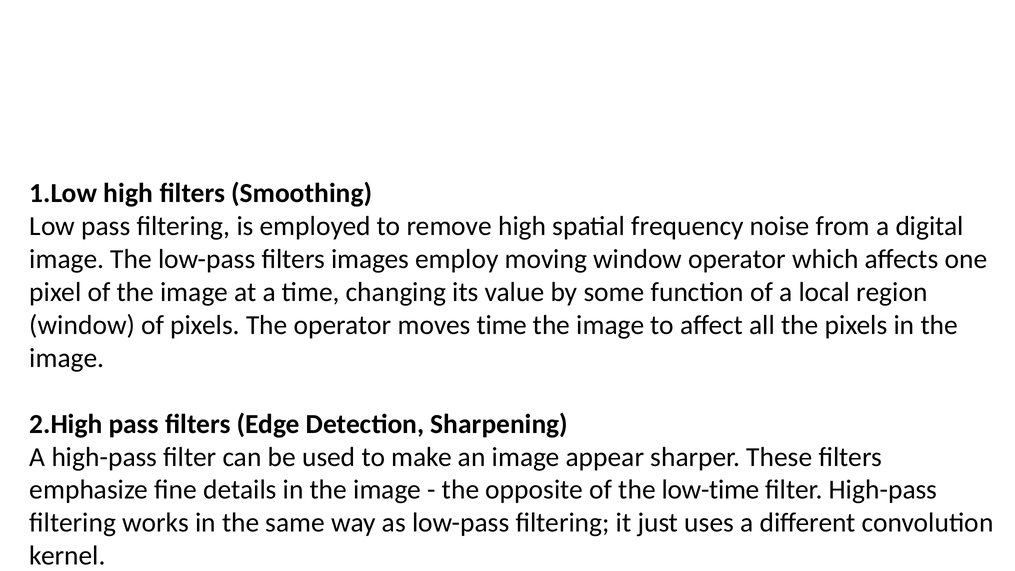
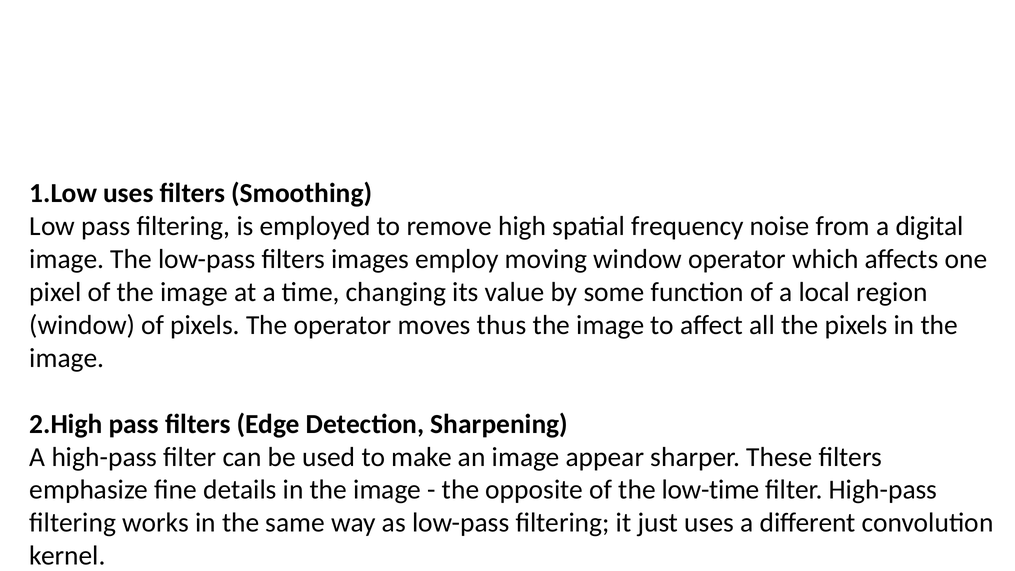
high: high -> uses (128, 193)
moves time: time -> thus (502, 325)
